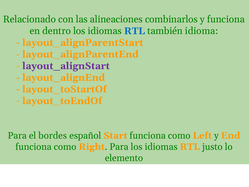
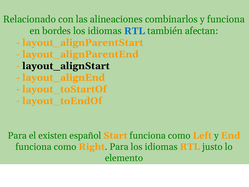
dentro: dentro -> bordes (57, 31)
idioma: idioma -> afectan (202, 31)
layout_alignStart colour: purple -> black (66, 66)
bordes: bordes -> existen (53, 135)
